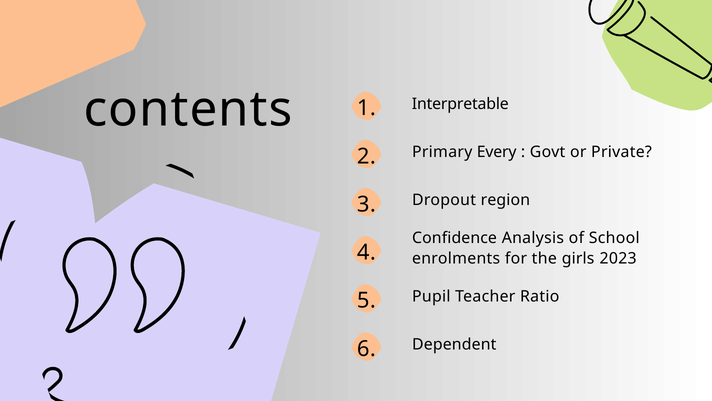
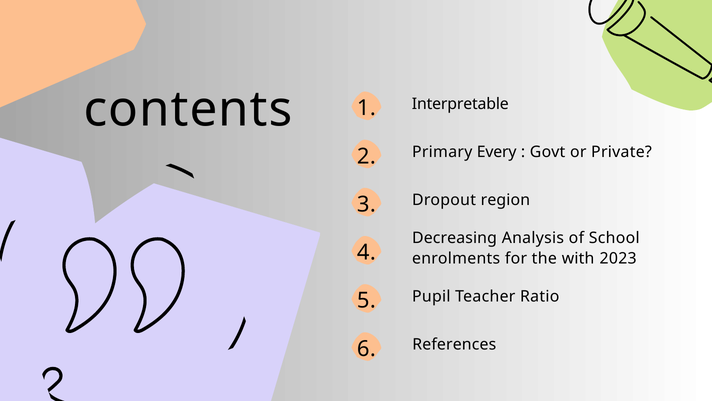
Confidence: Confidence -> Decreasing (454, 238)
girls: girls -> with (578, 258)
Dependent: Dependent -> References (454, 344)
